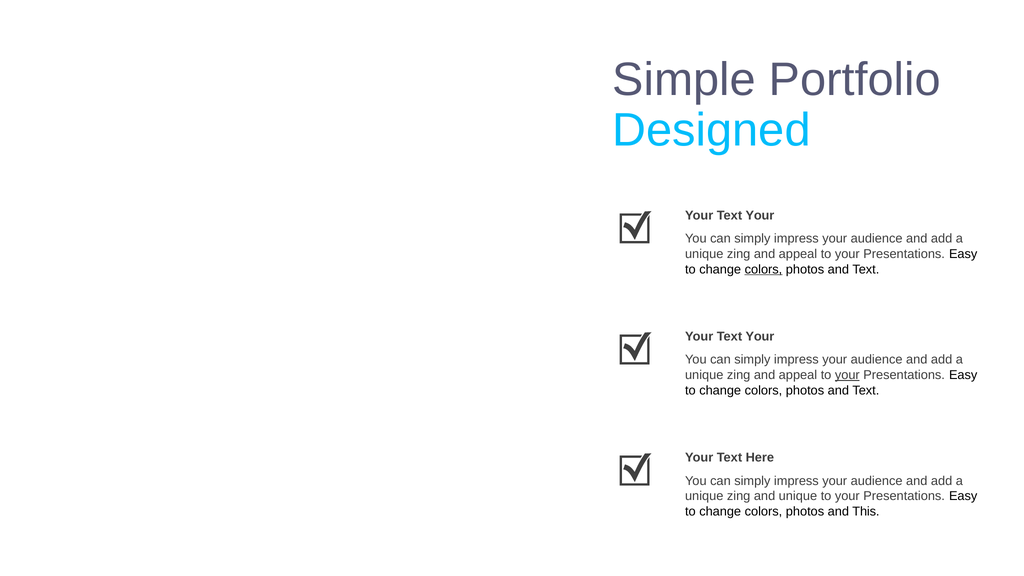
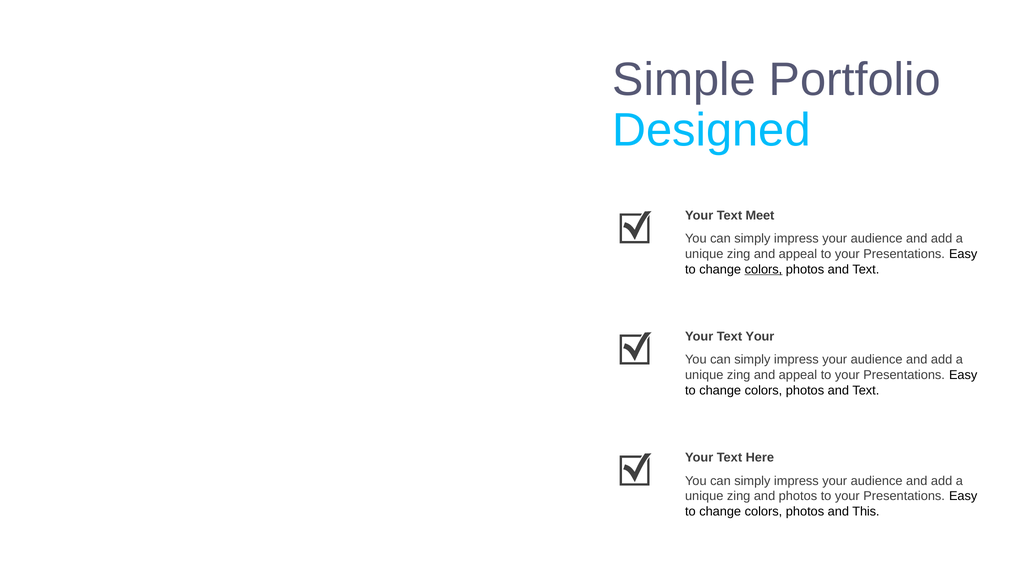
Your: Your -> Meet (760, 215)
your underline: present -> none (847, 375)
and unique: unique -> photos (798, 496)
